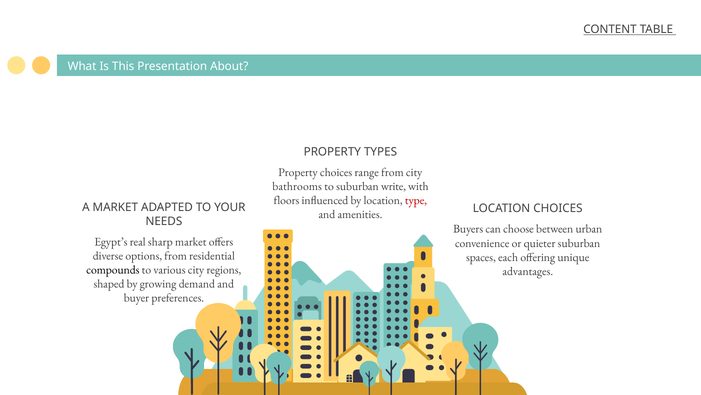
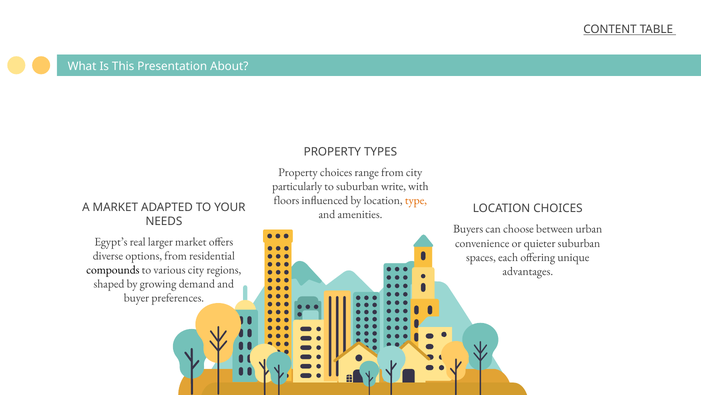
bathrooms: bathrooms -> particularly (297, 186)
type colour: red -> orange (416, 200)
sharp: sharp -> larger (160, 241)
